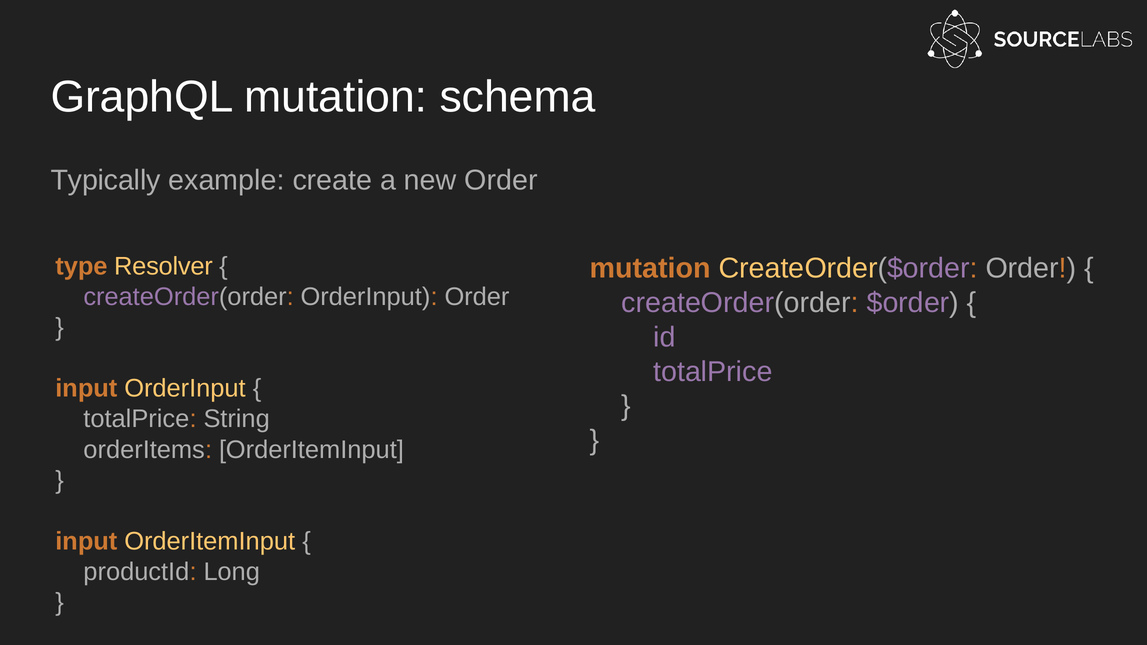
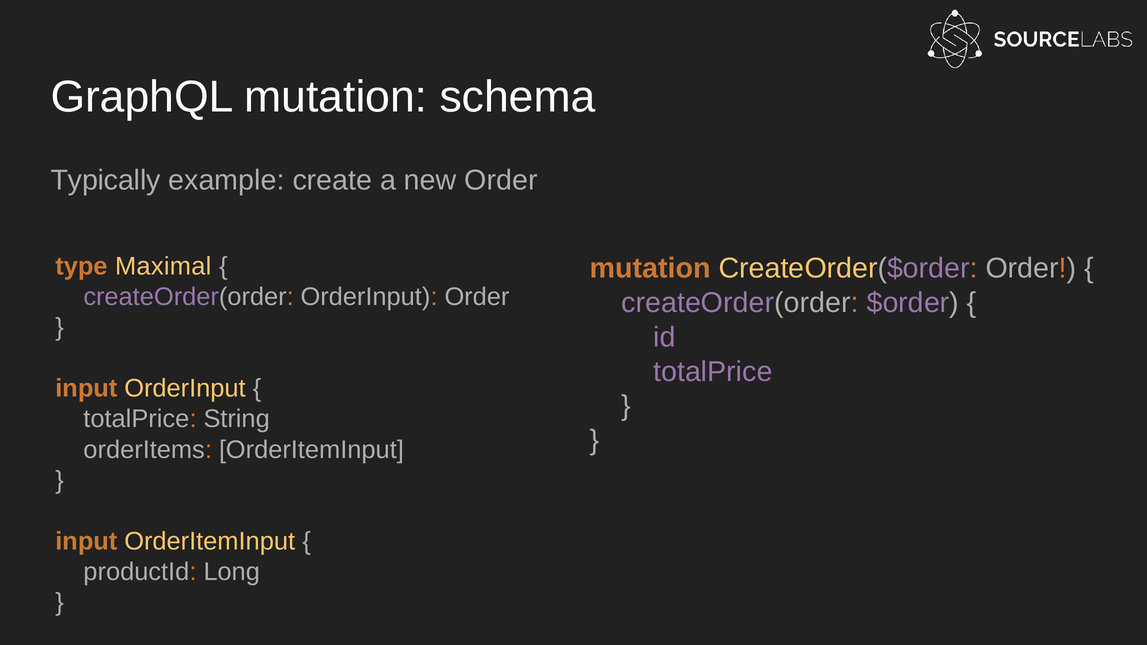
Resolver: Resolver -> Maximal (163, 266)
